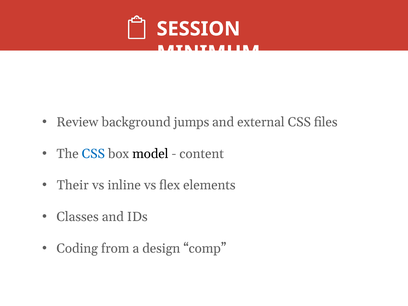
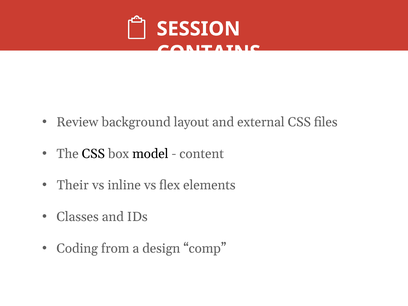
MINIMUM: MINIMUM -> CONTAINS (209, 53)
jumps: jumps -> layout (191, 122)
CSS colour: blue -> black (93, 154)
